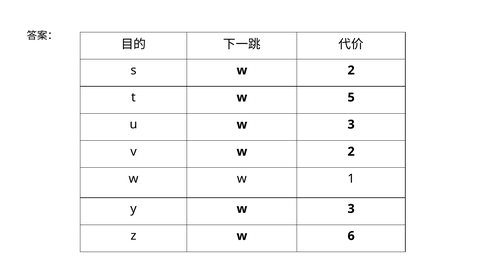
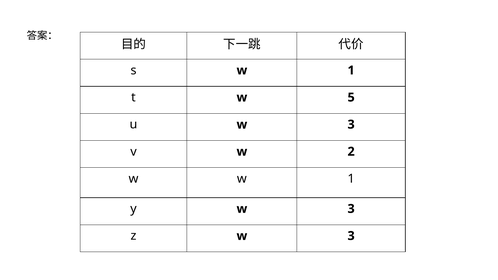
s w 2: 2 -> 1 (351, 70)
z w 6: 6 -> 3 (351, 236)
